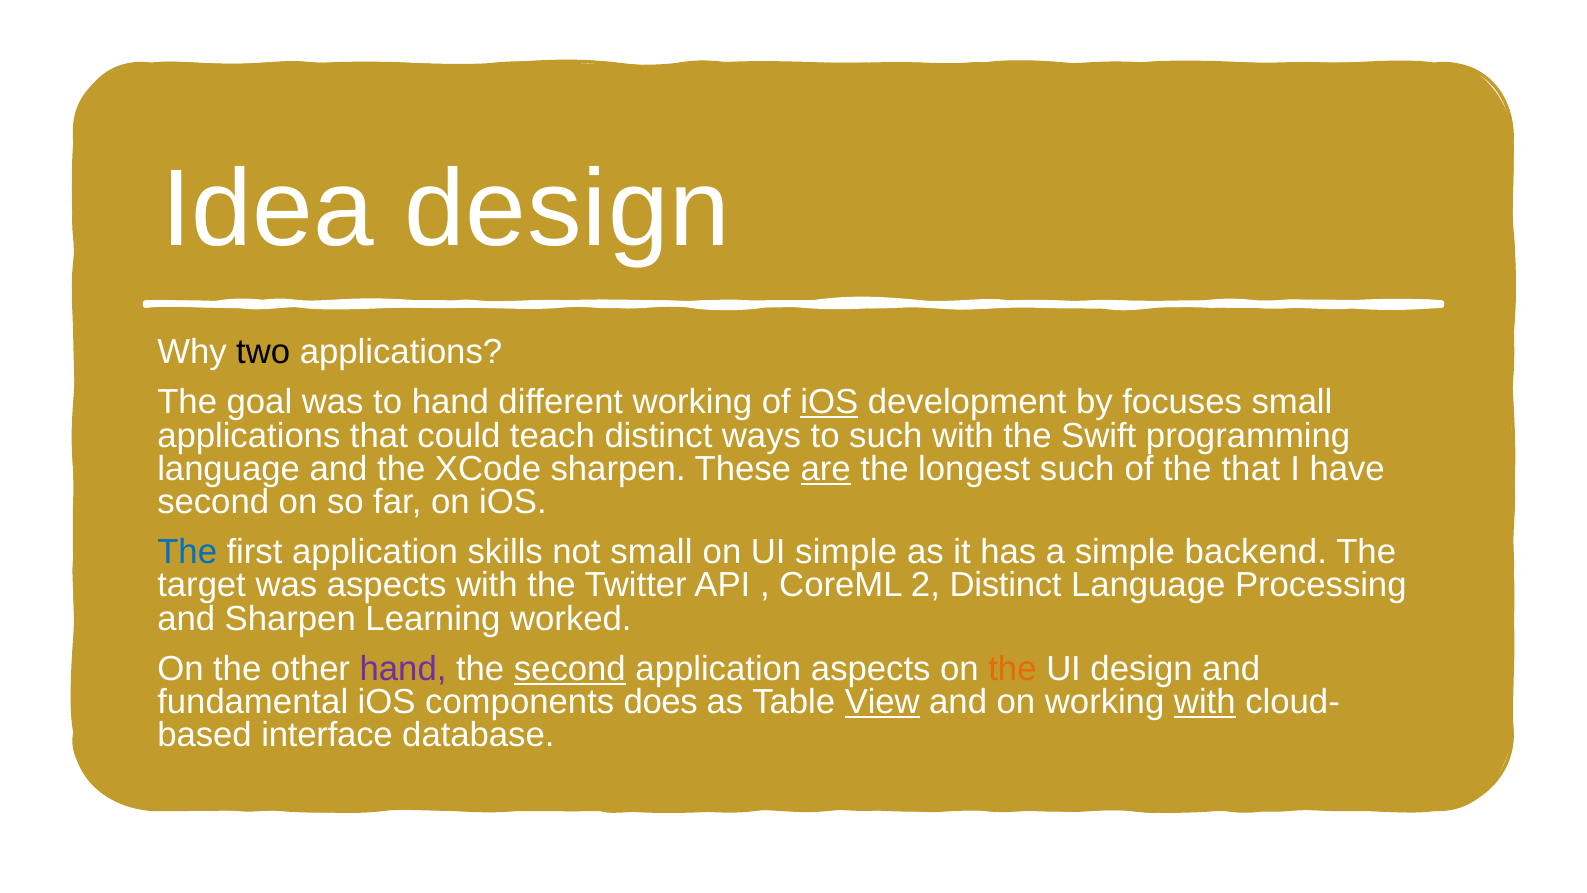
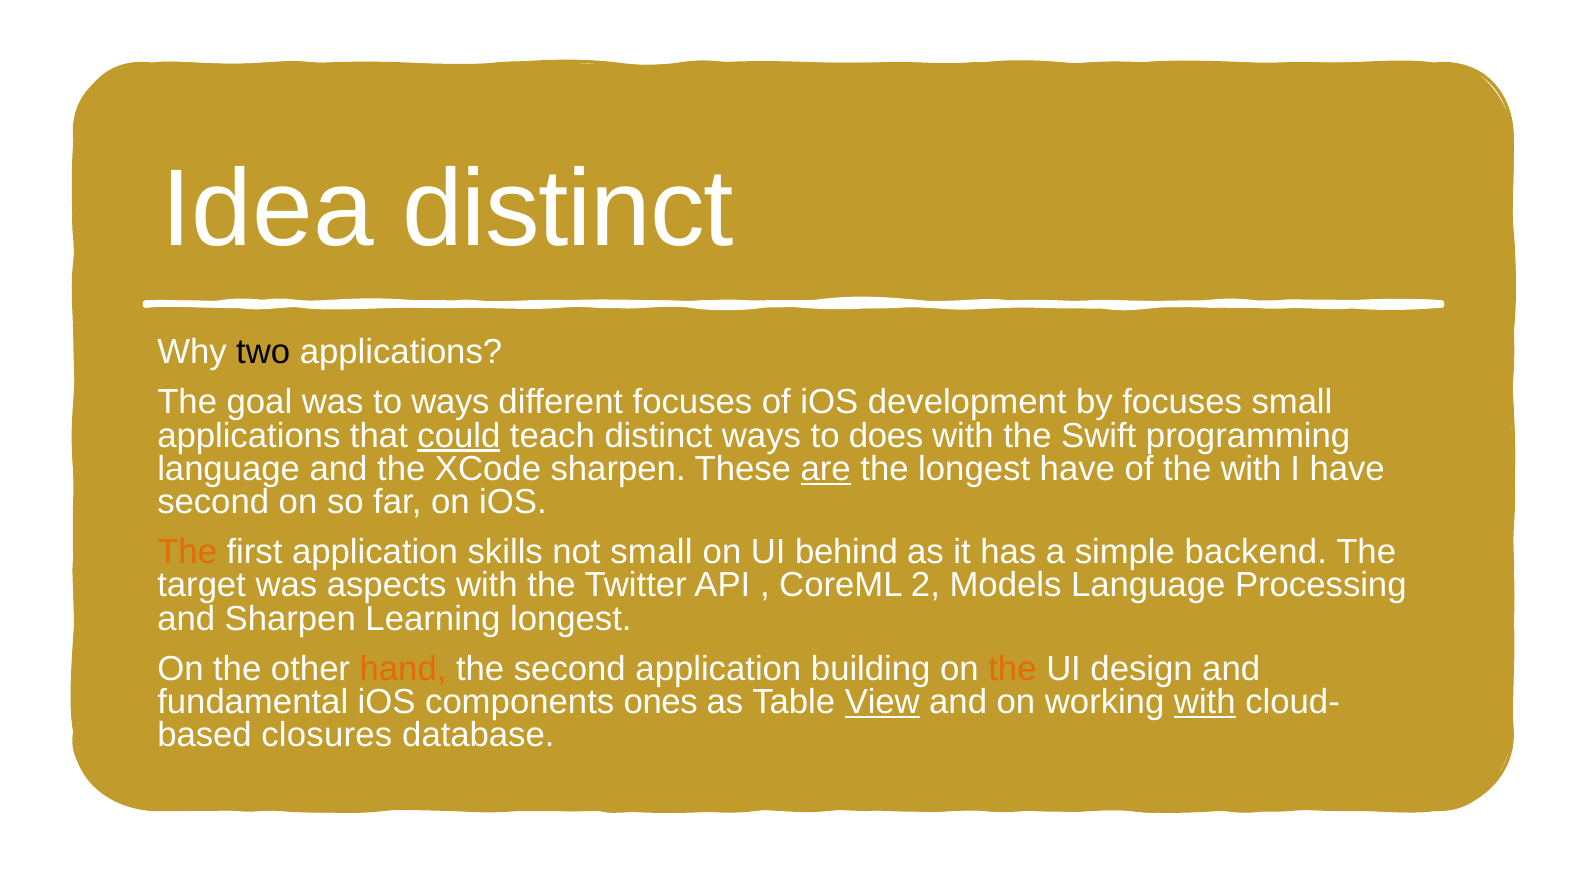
Idea design: design -> distinct (568, 209)
to hand: hand -> ways (450, 402)
different working: working -> focuses (693, 402)
iOS underline: present -> none (829, 402)
could underline: none -> present (459, 435)
to such: such -> does (886, 435)
longest such: such -> have (1077, 469)
the that: that -> with (1251, 469)
The colour: blue -> orange (187, 552)
UI simple: simple -> behind (846, 552)
2 Distinct: Distinct -> Models (1005, 585)
Learning worked: worked -> longest (571, 619)
hand colour: purple -> orange (403, 668)
second underline: present -> none (570, 668)
application aspects: aspects -> building (871, 668)
does: does -> ones (661, 702)
interface: interface -> closures (327, 735)
